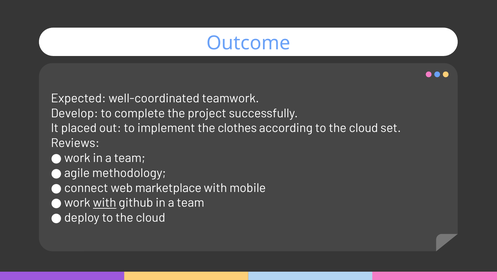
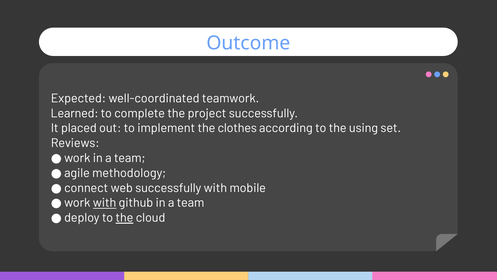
Develop: Develop -> Learned (75, 113)
according to the cloud: cloud -> using (364, 128)
web marketplace: marketplace -> successfully (168, 188)
the underline: none -> present (124, 217)
